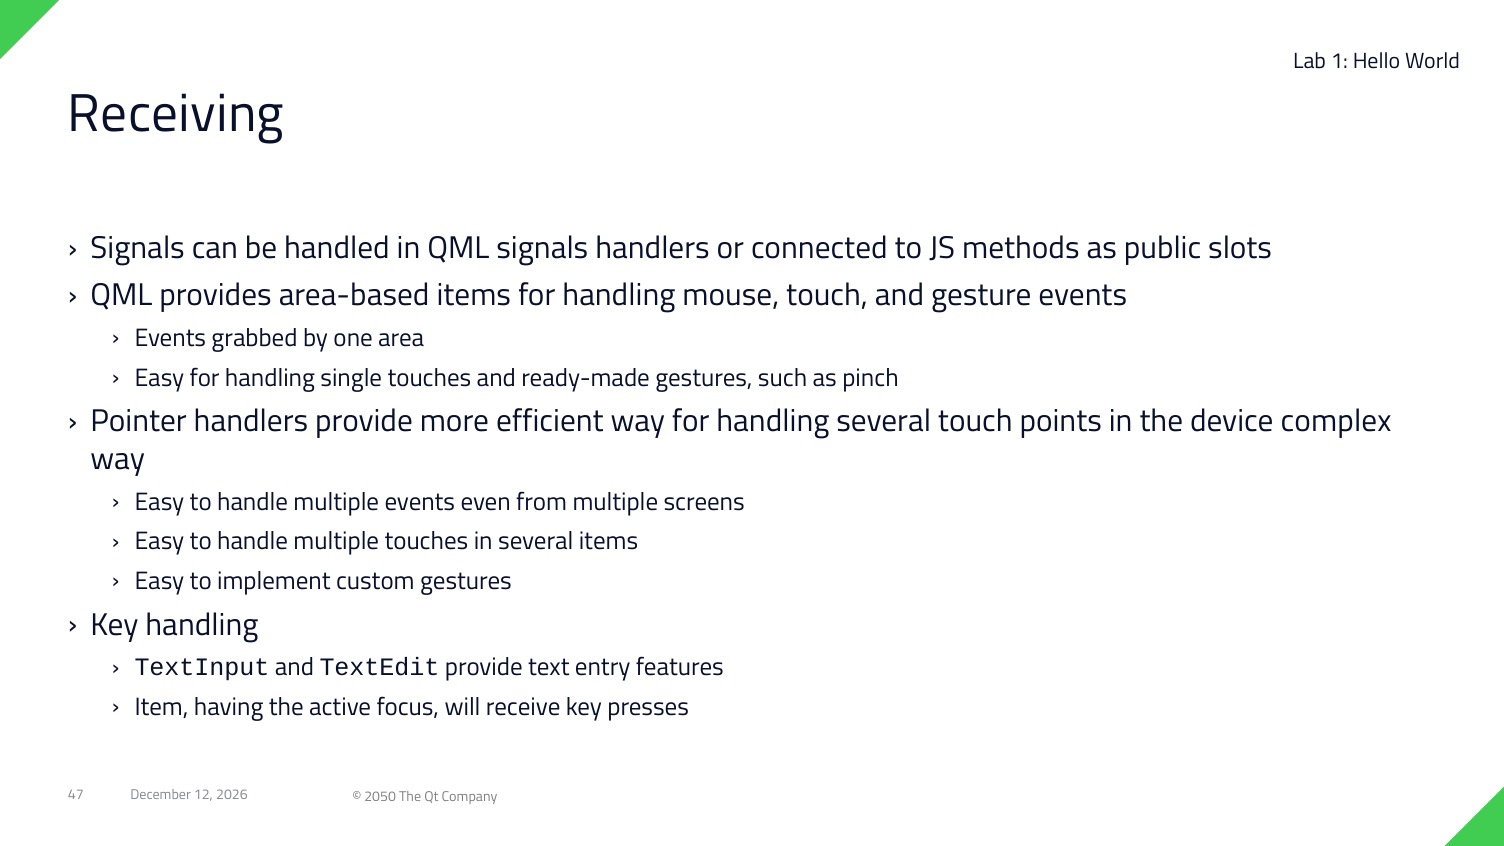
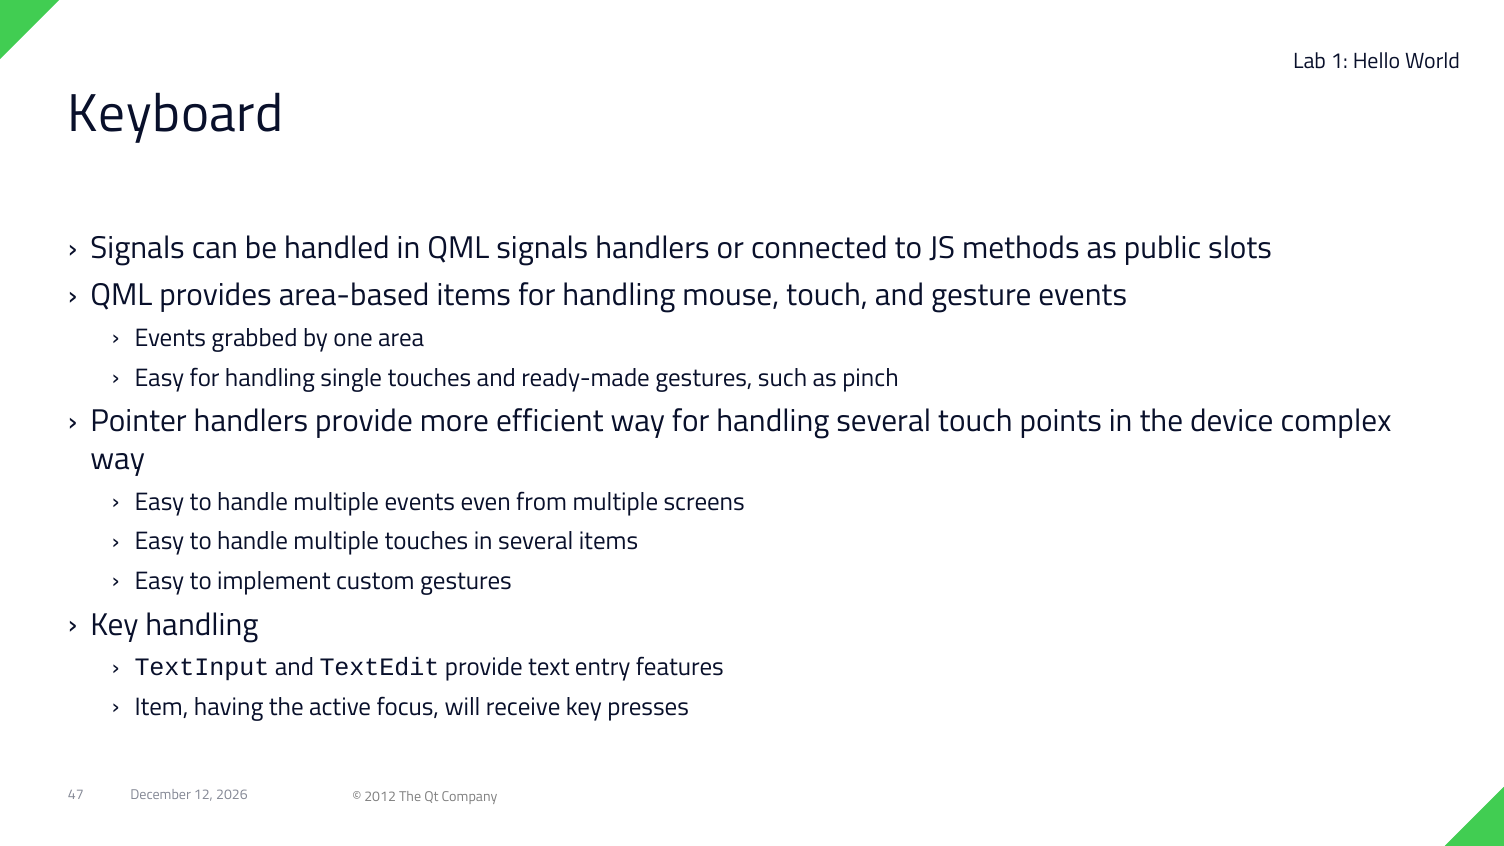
Receiving: Receiving -> Keyboard (176, 114)
2050: 2050 -> 2012 (380, 797)
